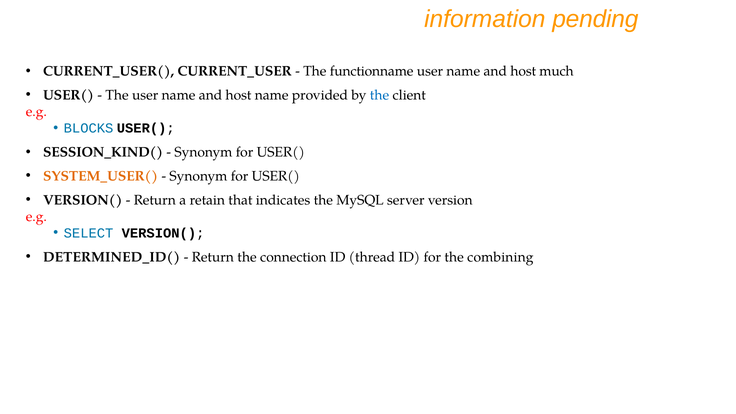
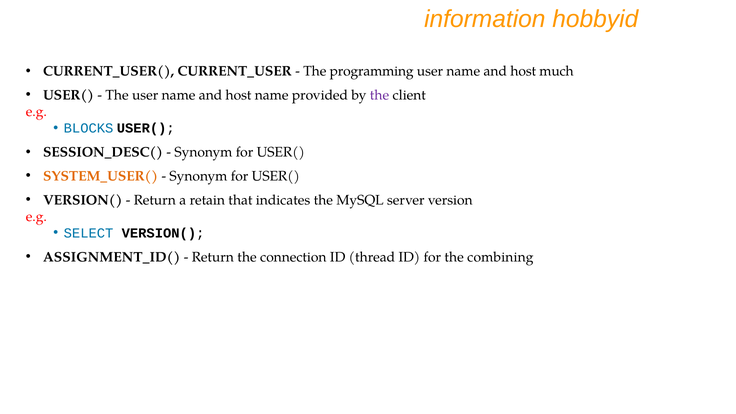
pending: pending -> hobbyid (595, 19)
functionname: functionname -> programming (372, 71)
the colour: blue -> purple (379, 95)
SESSION_KIND(: SESSION_KIND( -> SESSION_DESC( (103, 152)
DETERMINED_ID(: DETERMINED_ID( -> ASSIGNMENT_ID( (112, 257)
